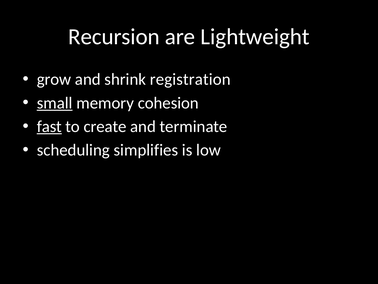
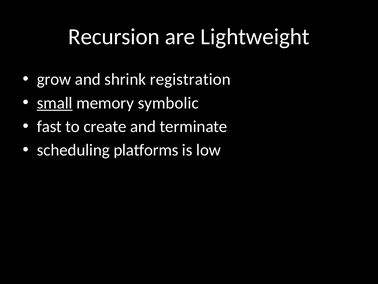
cohesion: cohesion -> symbolic (168, 103)
fast underline: present -> none (49, 126)
simplifies: simplifies -> platforms (146, 150)
